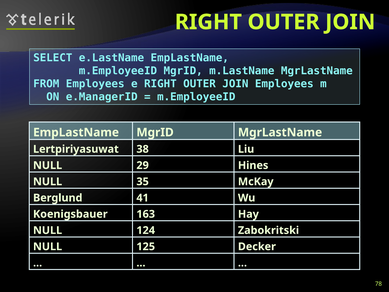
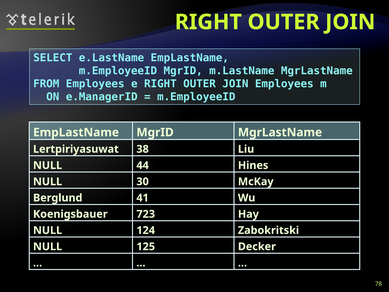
29: 29 -> 44 (143, 165)
35: 35 -> 30 (143, 181)
163: 163 -> 723 (146, 214)
